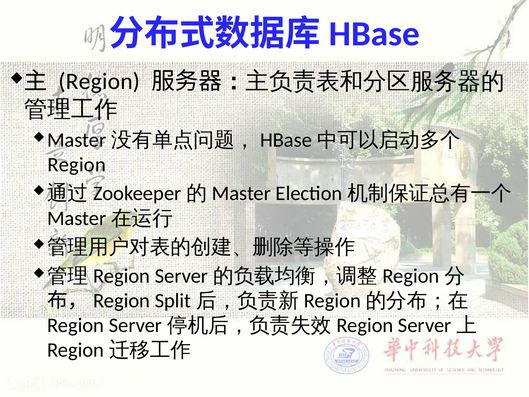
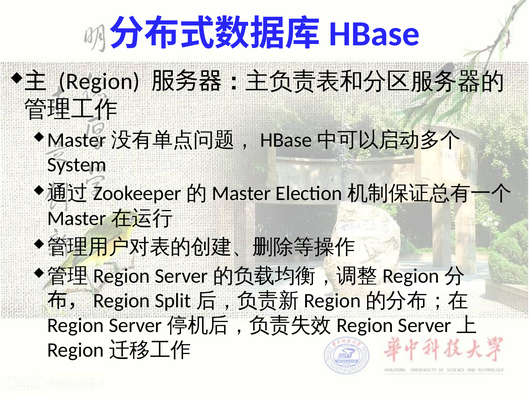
Region: Region -> System (77, 165)
